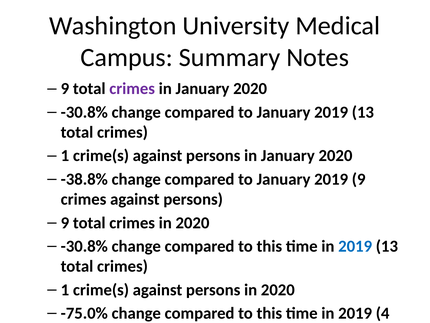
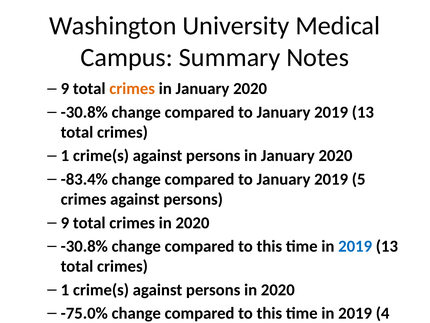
crimes colour: purple -> orange (132, 89)
-38.8%: -38.8% -> -83.4% (84, 179)
2019 9: 9 -> 5 (359, 179)
